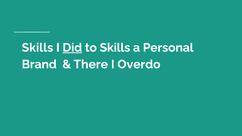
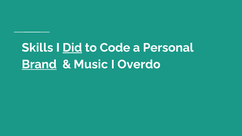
to Skills: Skills -> Code (115, 48)
Brand underline: none -> present (39, 64)
There: There -> Music (91, 64)
